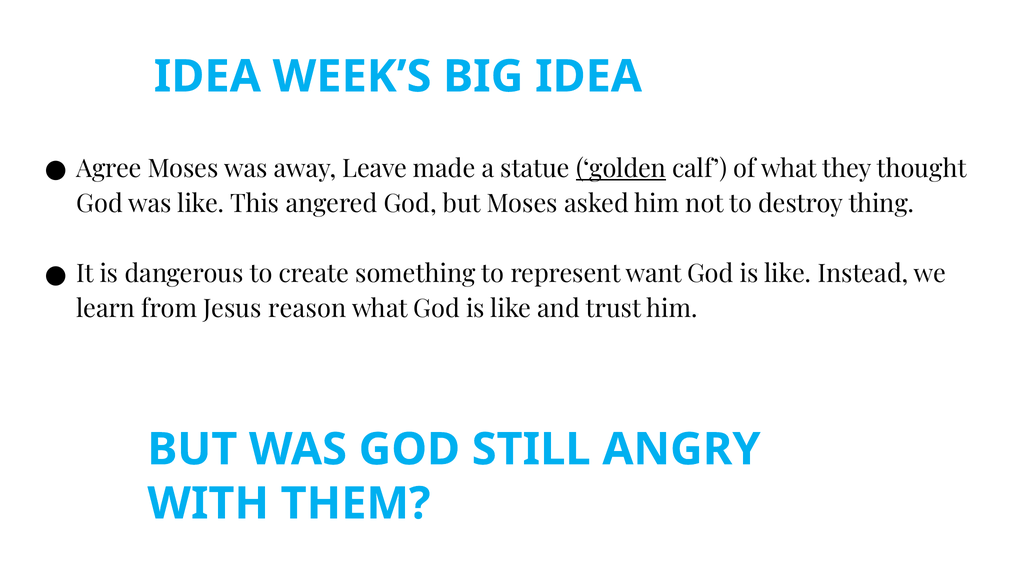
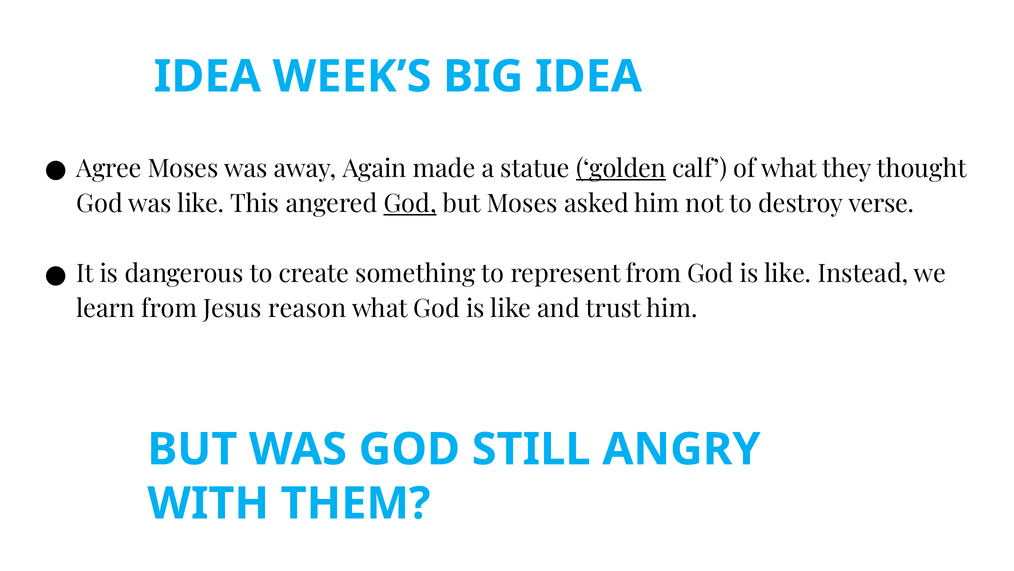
Leave: Leave -> Again (375, 169)
God underline: none -> present (410, 203)
thing: thing -> verse (881, 203)
represent want: want -> from (654, 273)
